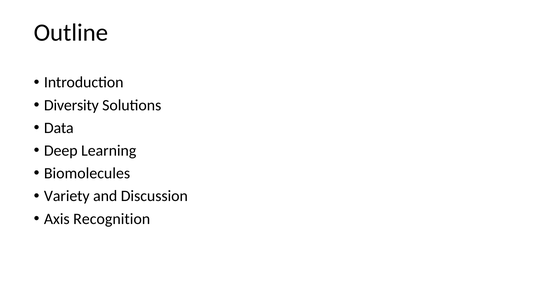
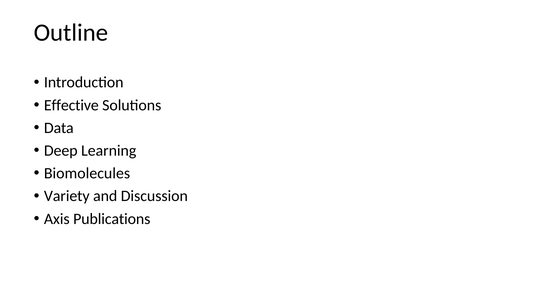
Diversity: Diversity -> Effective (71, 105)
Recognition: Recognition -> Publications (112, 219)
